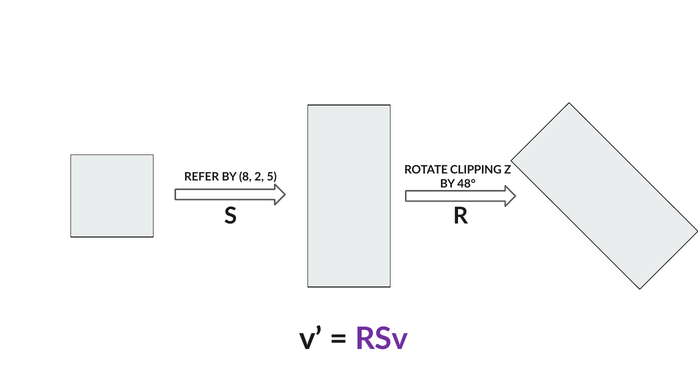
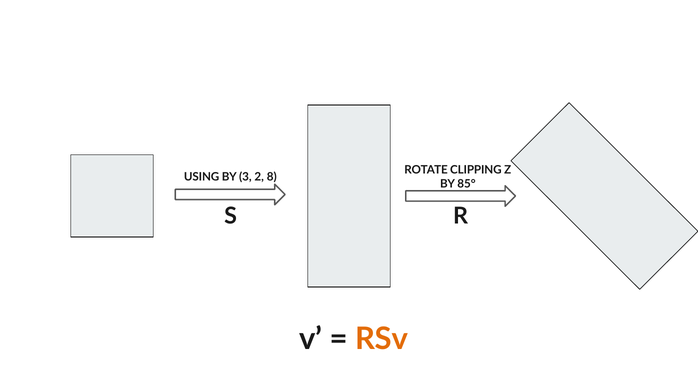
REFER: REFER -> USING (202, 177)
8: 8 -> 3 (245, 177)
5: 5 -> 8 (272, 177)
48°: 48° -> 85° (466, 184)
RSv colour: purple -> orange (382, 340)
